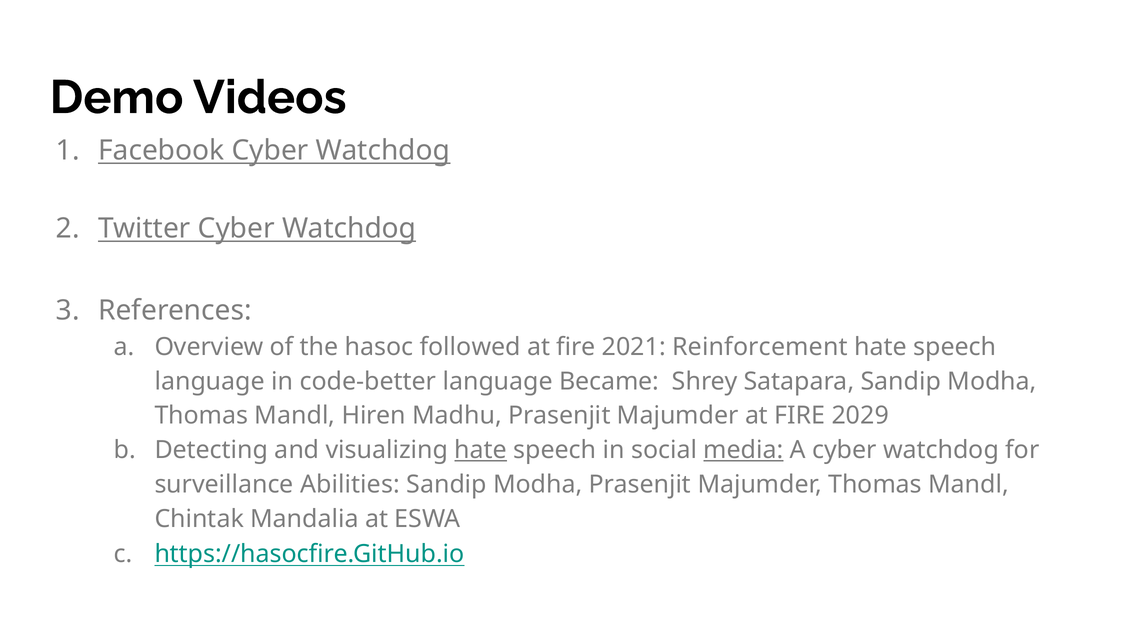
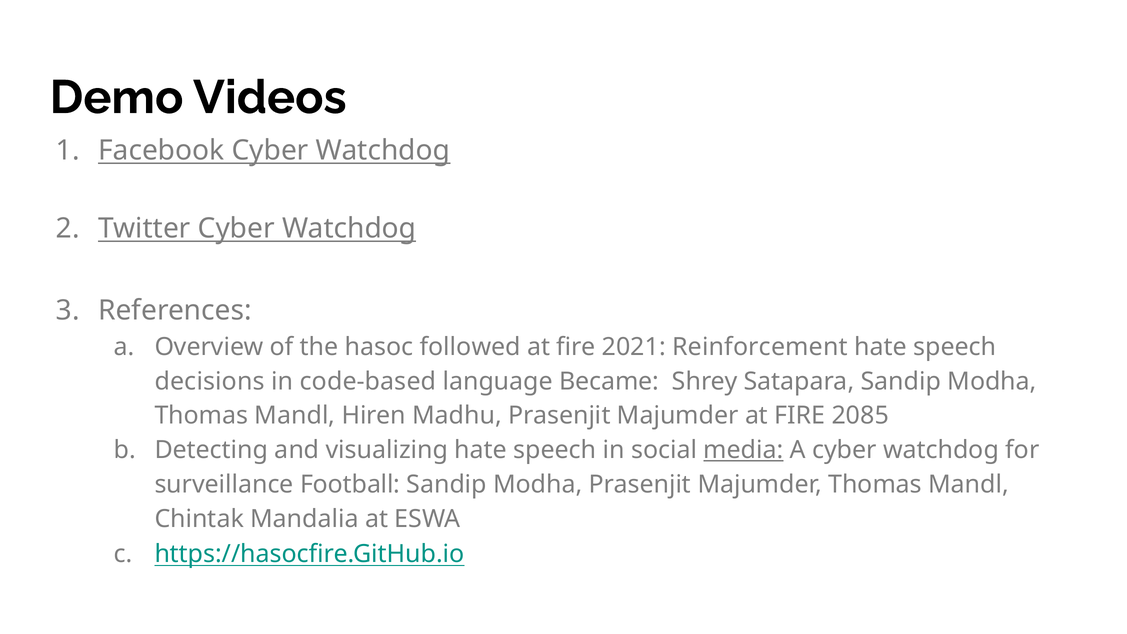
language: language -> decisions (210, 381)
code-better: code-better -> code-based (368, 381)
2029: 2029 -> 2085 (860, 416)
hate underline: present -> none (481, 450)
Abilities: Abilities -> Football (350, 485)
